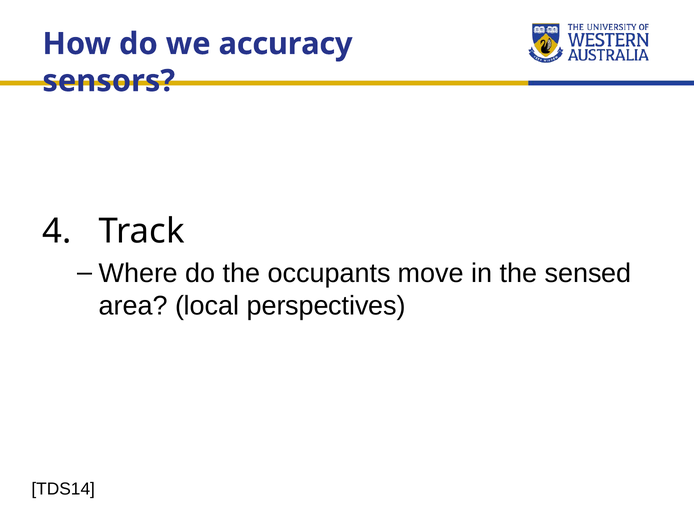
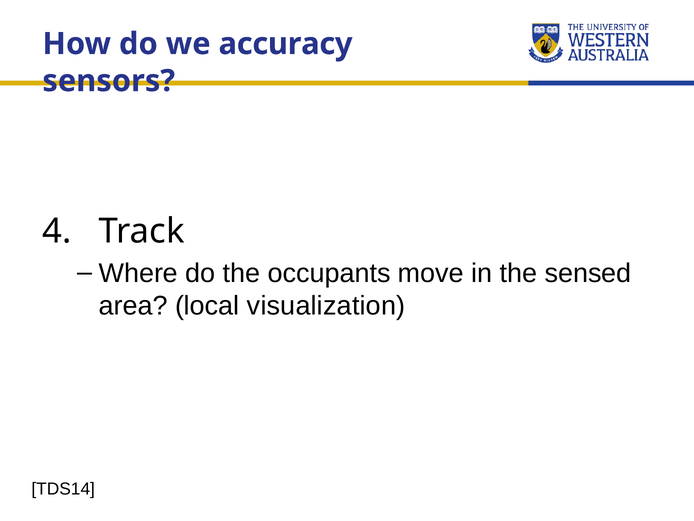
perspectives: perspectives -> visualization (326, 305)
